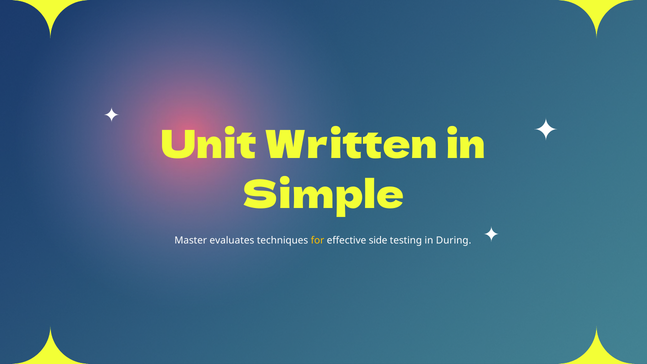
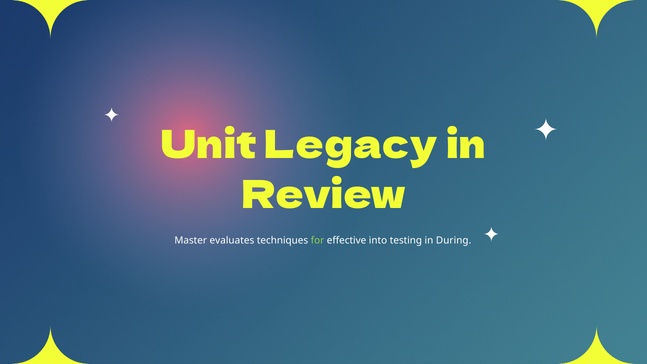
Written: Written -> Legacy (351, 145)
Simple: Simple -> Review (324, 196)
for colour: yellow -> light green (318, 240)
side: side -> into (378, 240)
